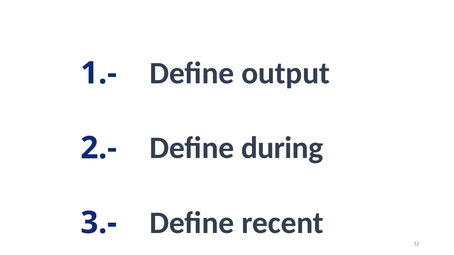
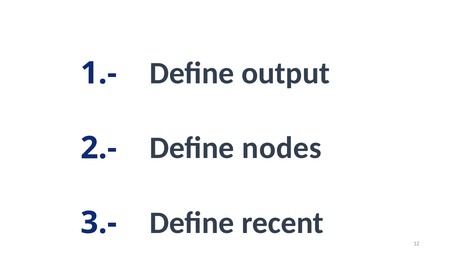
during: during -> nodes (282, 148)
